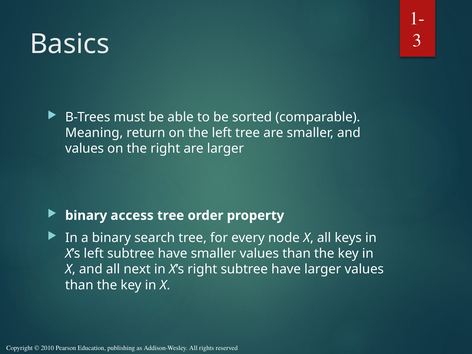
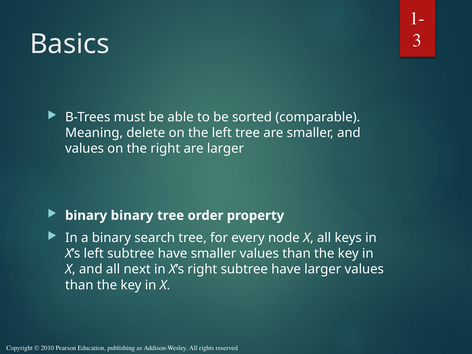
return: return -> delete (146, 133)
binary access: access -> binary (132, 216)
